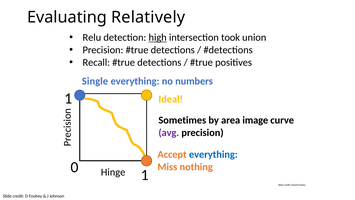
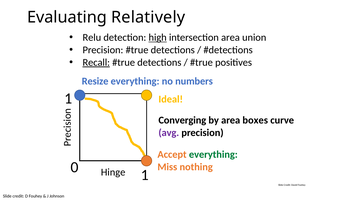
intersection took: took -> area (230, 37)
Recall underline: none -> present (96, 62)
Single: Single -> Resize (95, 81)
Sometimes: Sometimes -> Converging (182, 120)
image: image -> boxes (255, 120)
everything colour: blue -> green (213, 154)
